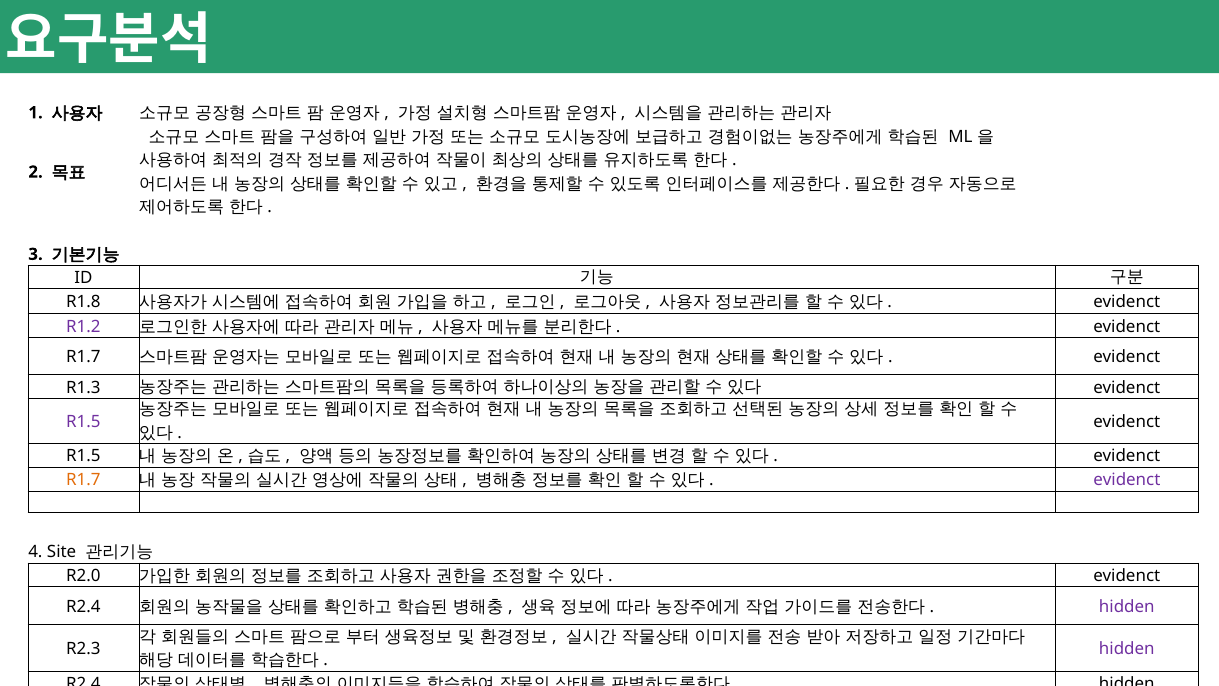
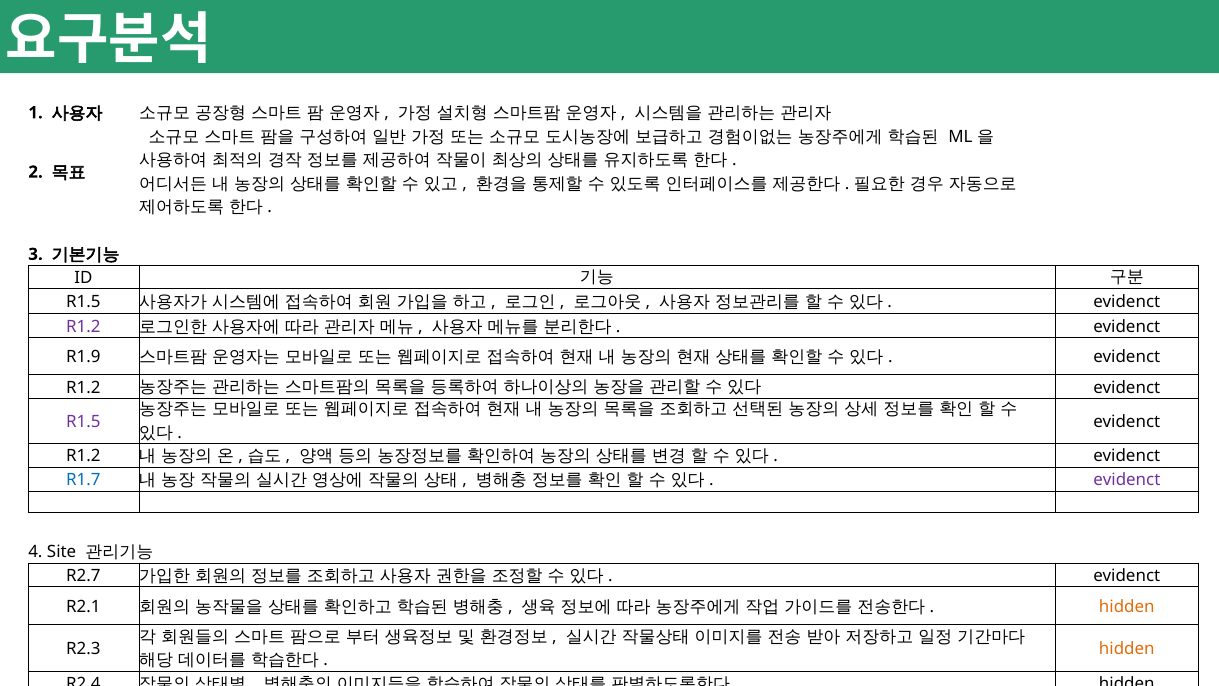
R1.8: R1.8 -> R1.5 (83, 302)
R1.7: R1.7 -> R1.9 (83, 357)
R1.3: R1.3 -> R1.2 (83, 387)
R1.5: R1.5 -> R1.2 (83, 456)
R1.7 colour: orange -> blue (83, 480)
R2.0: R2.0 -> R2.7 (83, 576)
R2.4: R2.4 -> R2.1 (83, 606)
hidden colour: purple -> orange (1127, 606)
hidden colour: purple -> orange (1127, 648)
